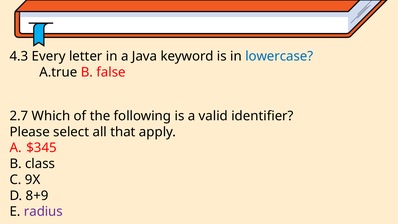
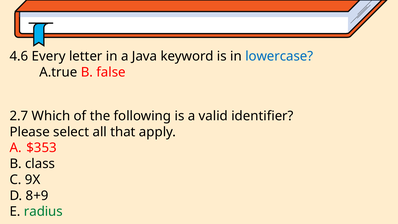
4.3: 4.3 -> 4.6 (19, 56)
$345: $345 -> $353 (42, 148)
radius colour: purple -> green (43, 211)
